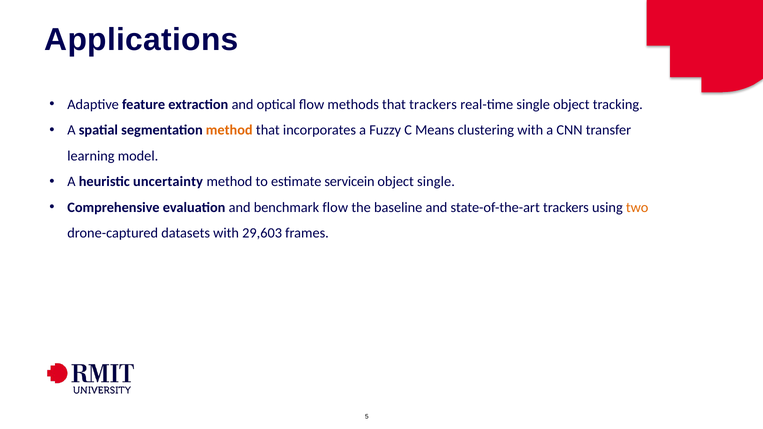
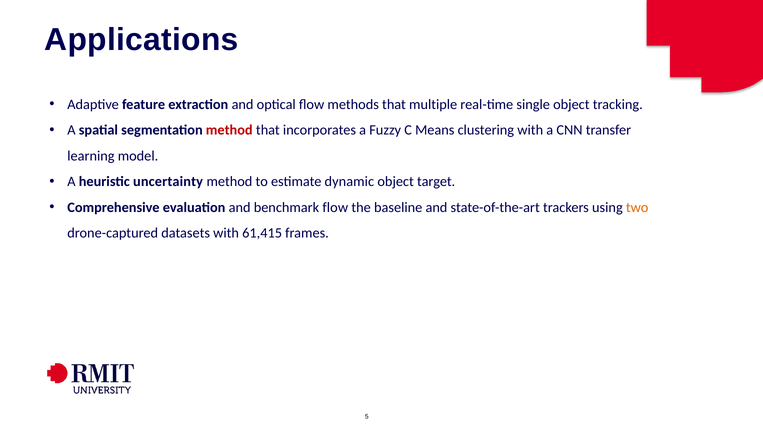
that trackers: trackers -> multiple (433, 105)
method colour: orange -> red (229, 130)
servicein: servicein -> dynamic (349, 182)
object single: single -> target (436, 182)
29,603: 29,603 -> 61,415 (262, 233)
